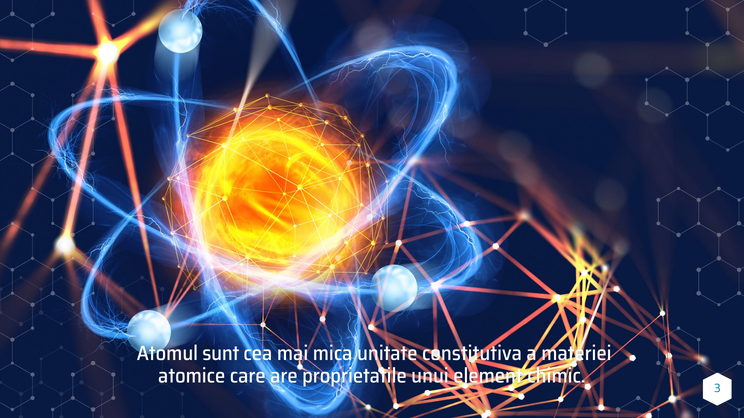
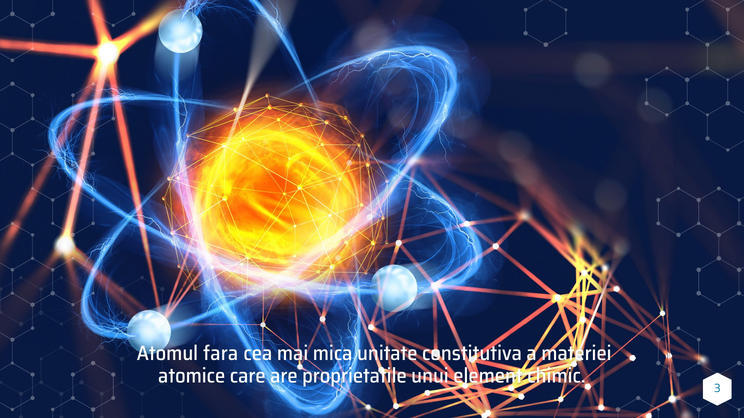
sunt: sunt -> fara (221, 354)
